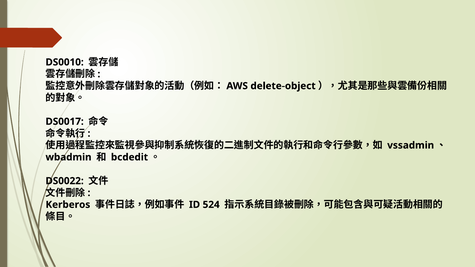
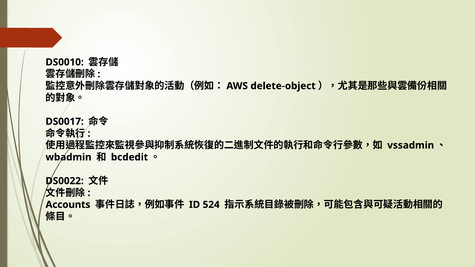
Kerberos: Kerberos -> Accounts (68, 205)
